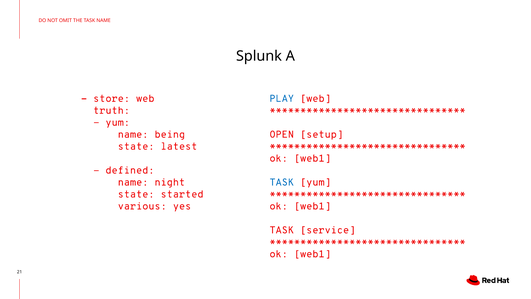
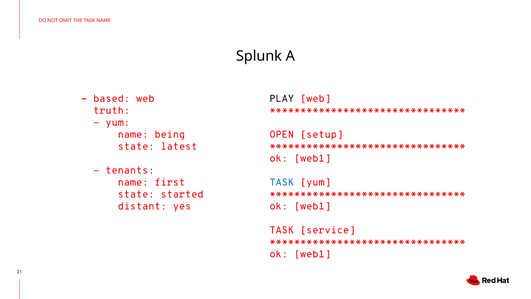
store: store -> based (112, 98)
PLAY colour: blue -> black (282, 98)
defined: defined -> tenants (130, 170)
night: night -> first (170, 182)
various: various -> distant (142, 206)
